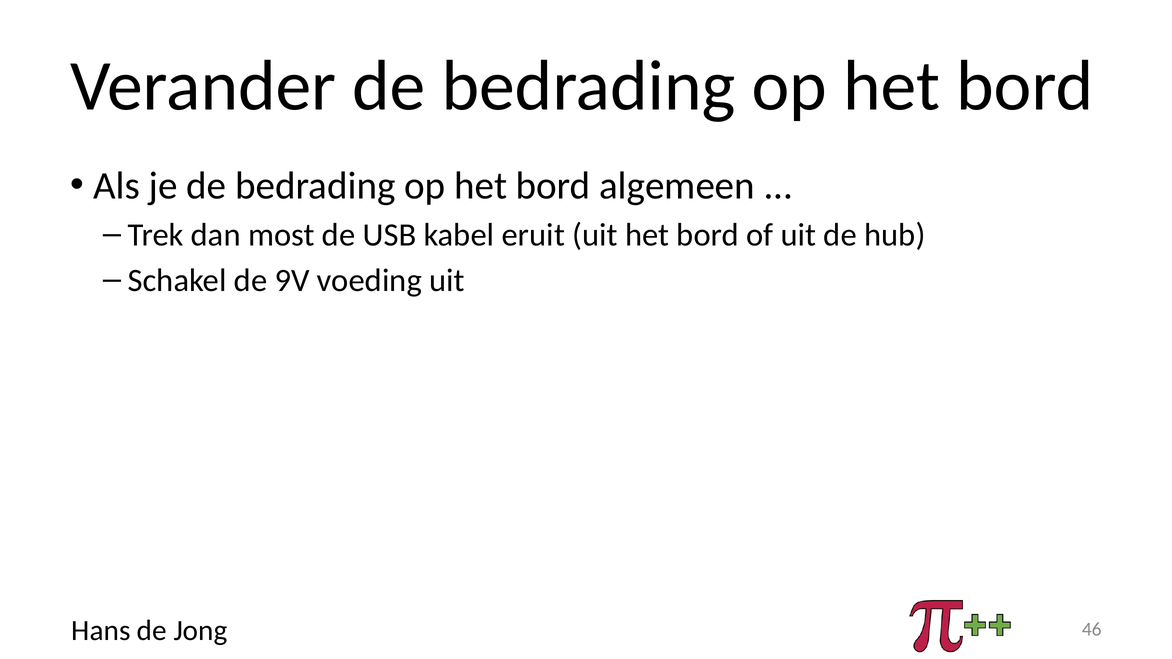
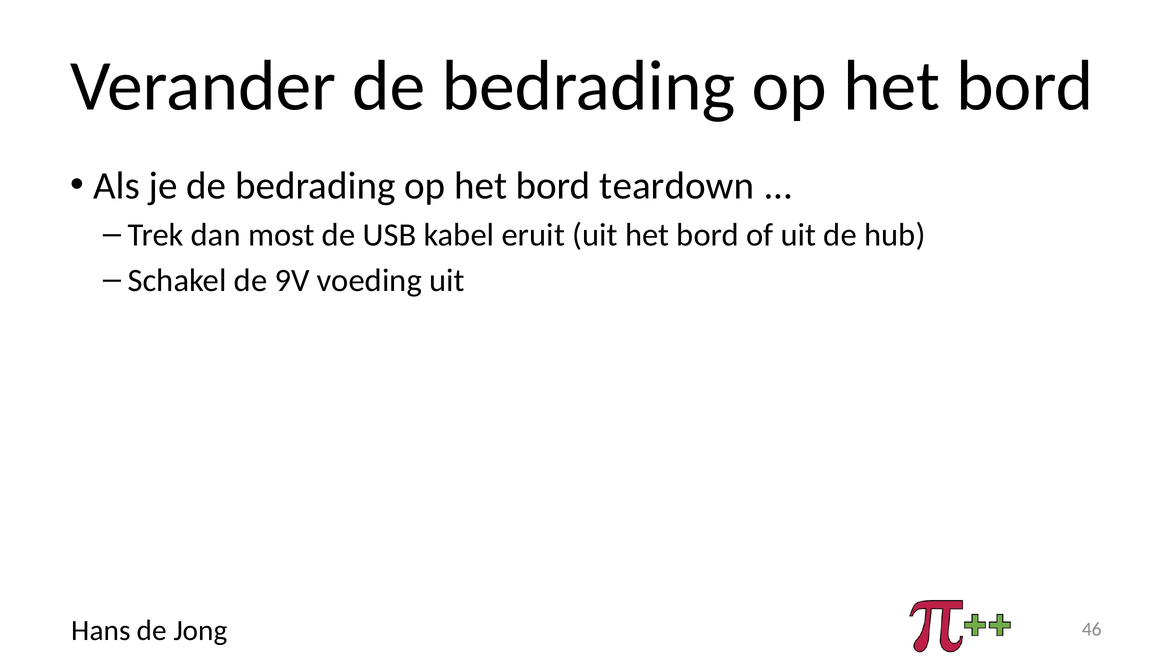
algemeen: algemeen -> teardown (677, 186)
